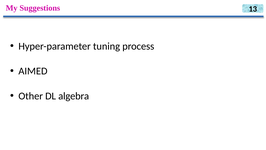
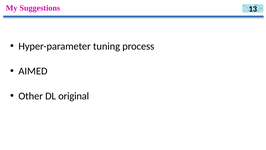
algebra: algebra -> original (74, 96)
